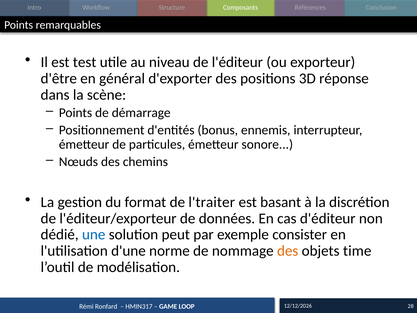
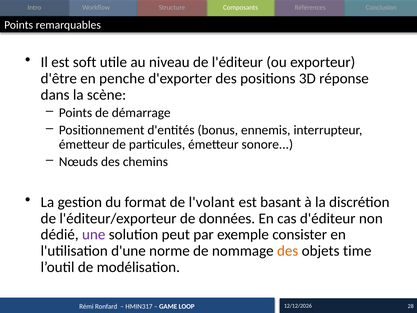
test: test -> soft (85, 62)
général: général -> penche (122, 78)
l'traiter: l'traiter -> l'volant (212, 202)
une colour: blue -> purple (94, 234)
